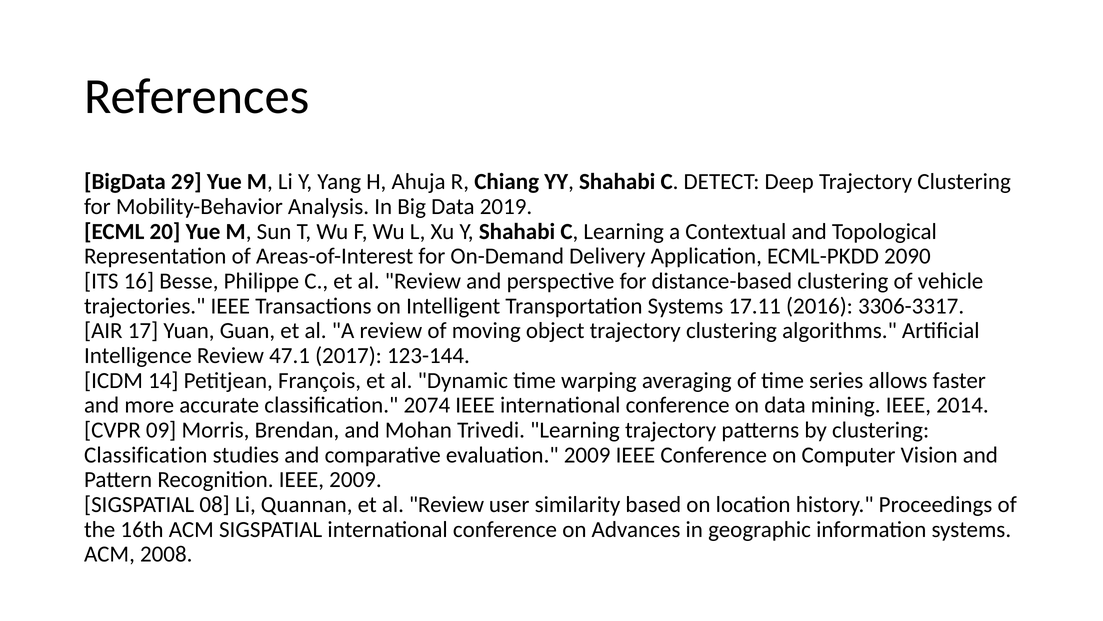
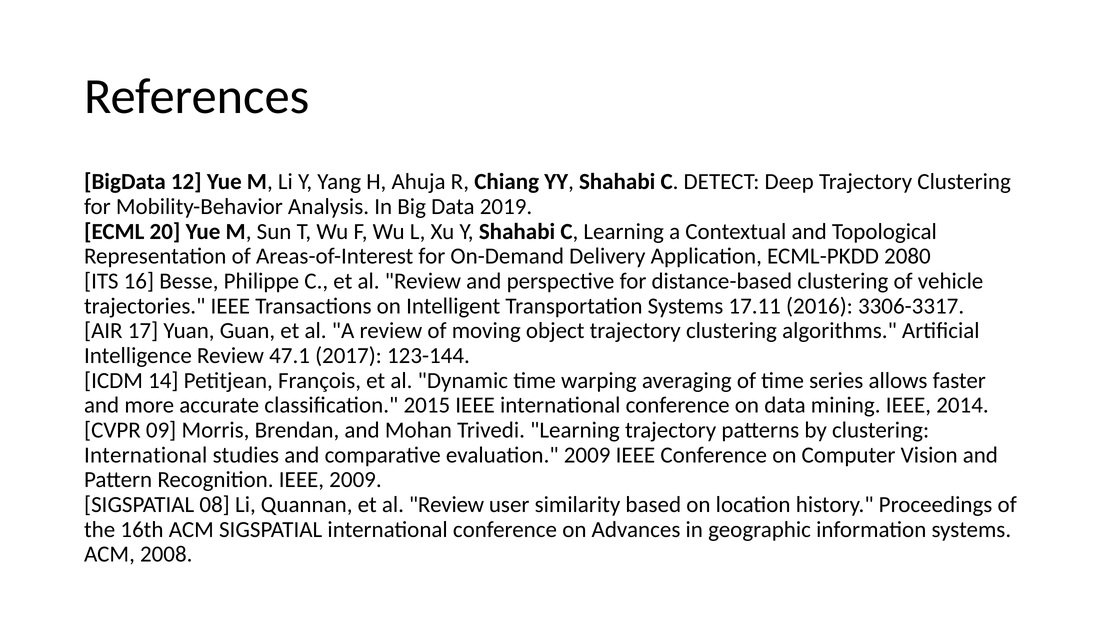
29: 29 -> 12 (186, 182)
2090: 2090 -> 2080 (907, 256)
2074: 2074 -> 2015 (427, 405)
Classification: Classification -> International (146, 455)
